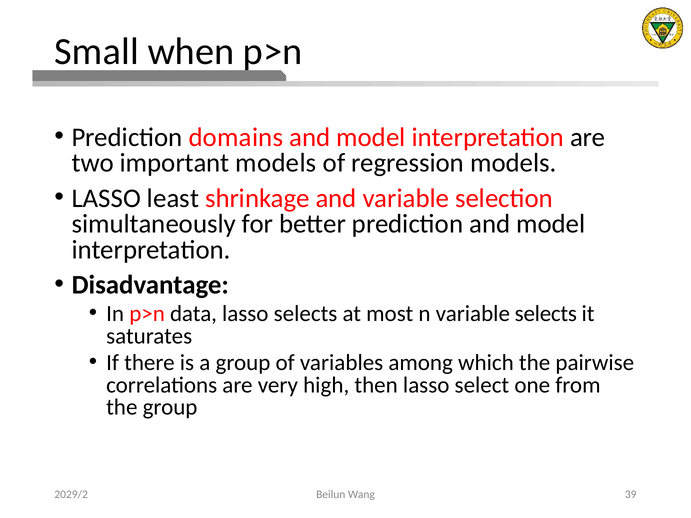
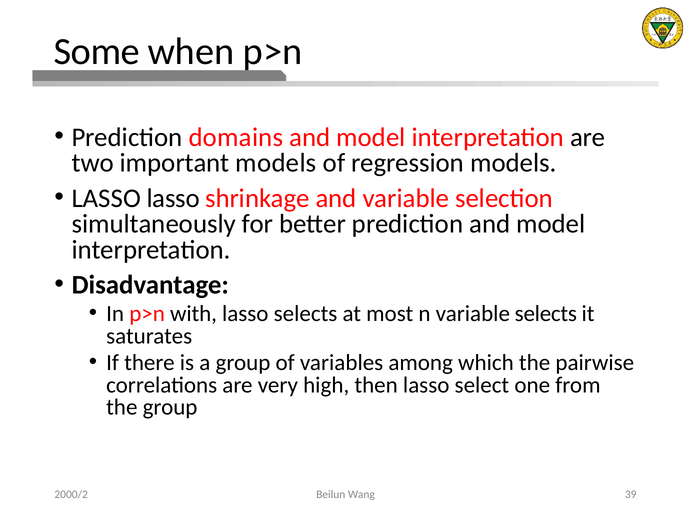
Small: Small -> Some (97, 51)
LASSO least: least -> lasso (173, 198)
data: data -> with (193, 314)
2029/2: 2029/2 -> 2000/2 (71, 495)
